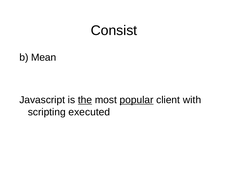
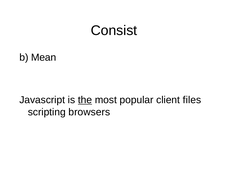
popular underline: present -> none (137, 100)
with: with -> files (192, 100)
executed: executed -> browsers (89, 112)
